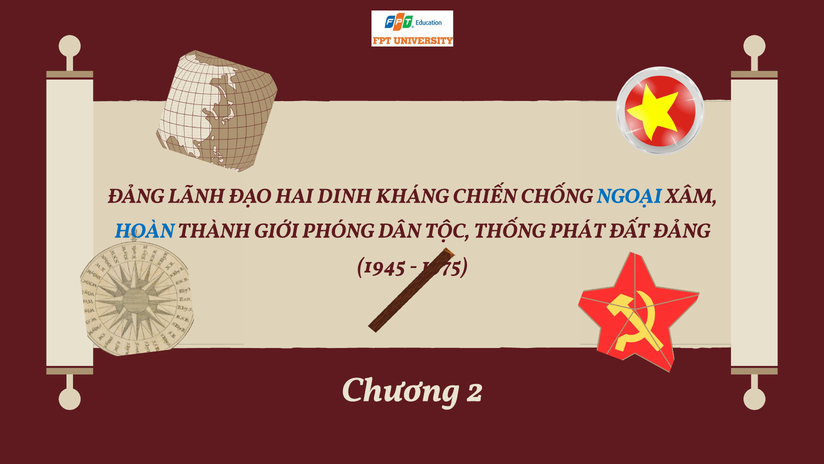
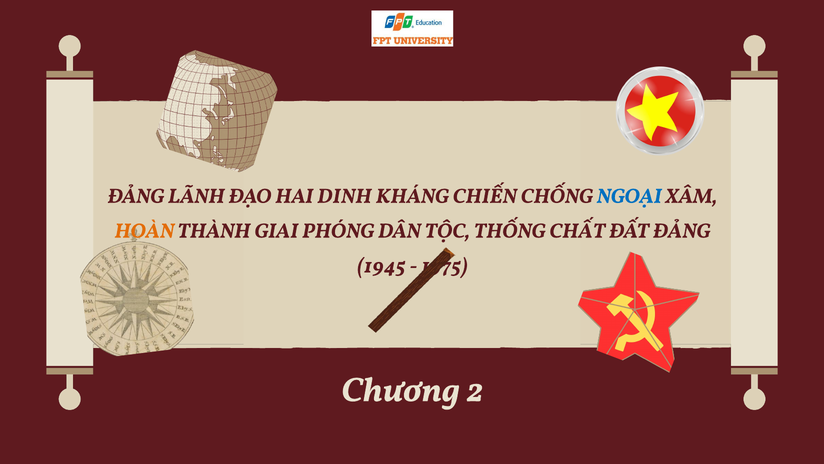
HOÀN colour: blue -> orange (144, 231)
GIỚI: GIỚI -> GIAI (276, 231)
PHÁT: PHÁT -> CHẤT (577, 231)
